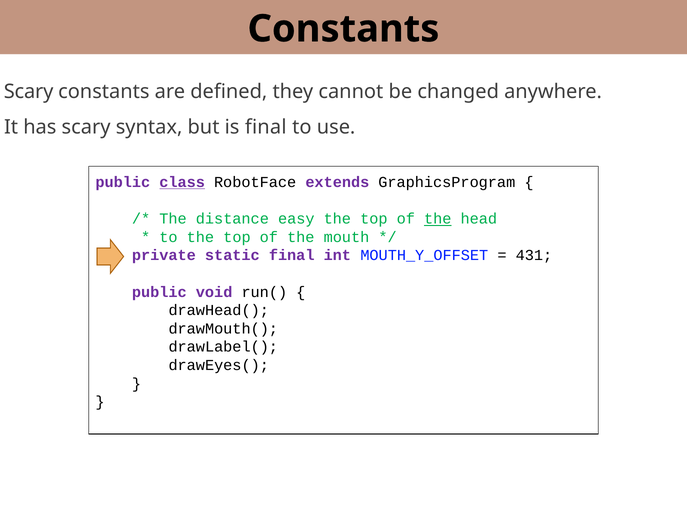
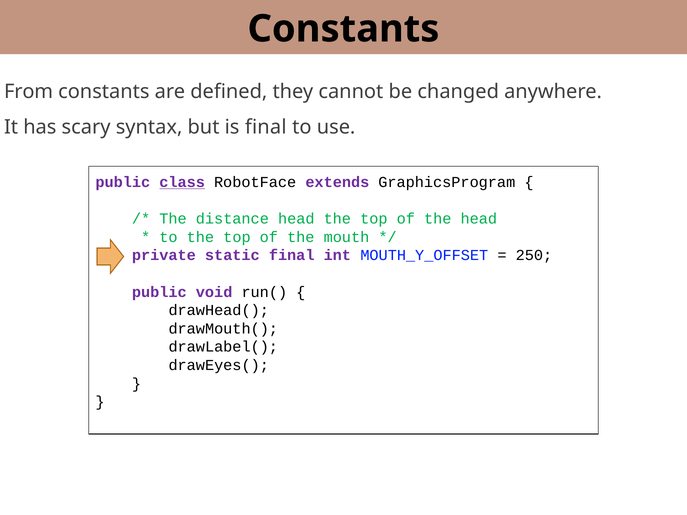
Scary: Scary -> From (29, 92)
distance easy: easy -> head (296, 219)
the underline: present -> none (438, 219)
431: 431 -> 250 (534, 256)
